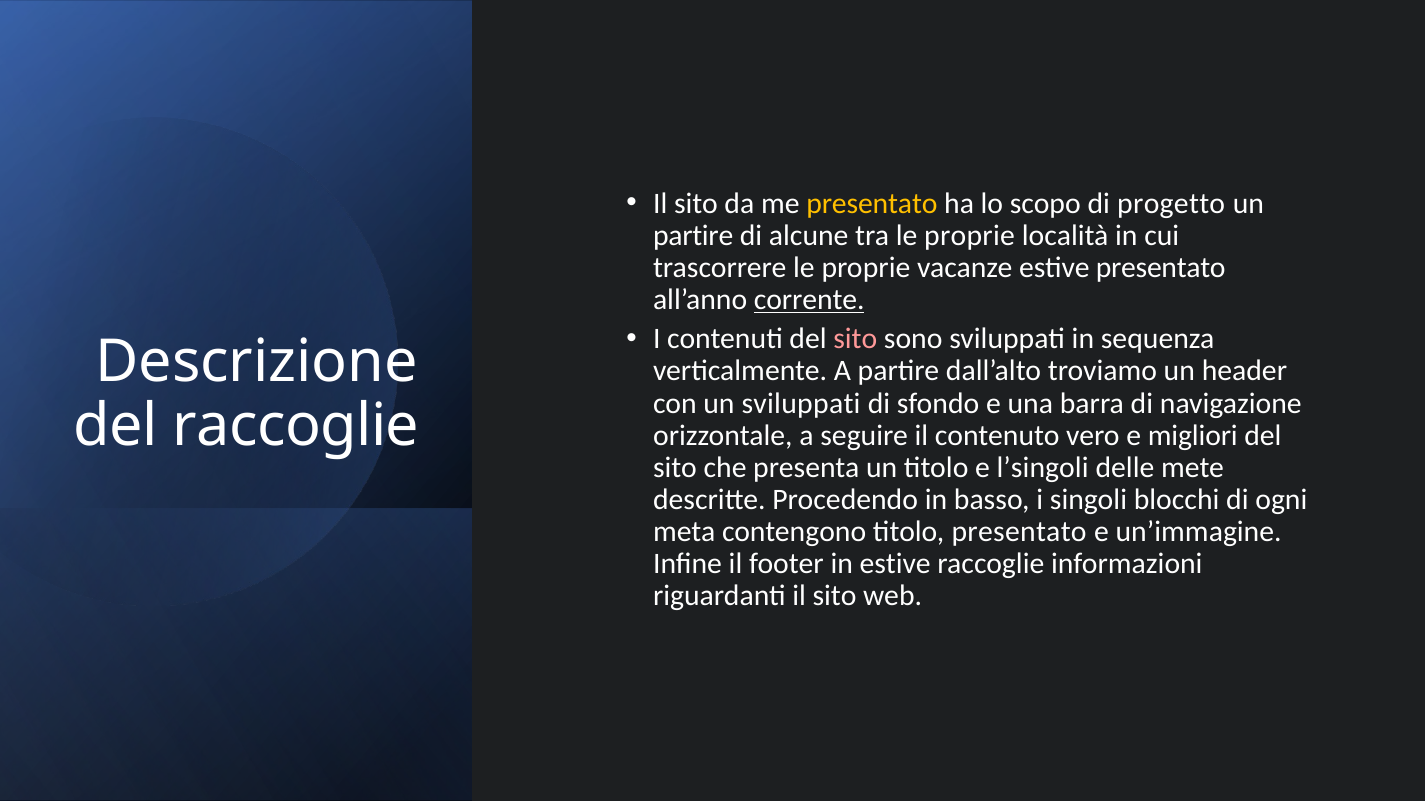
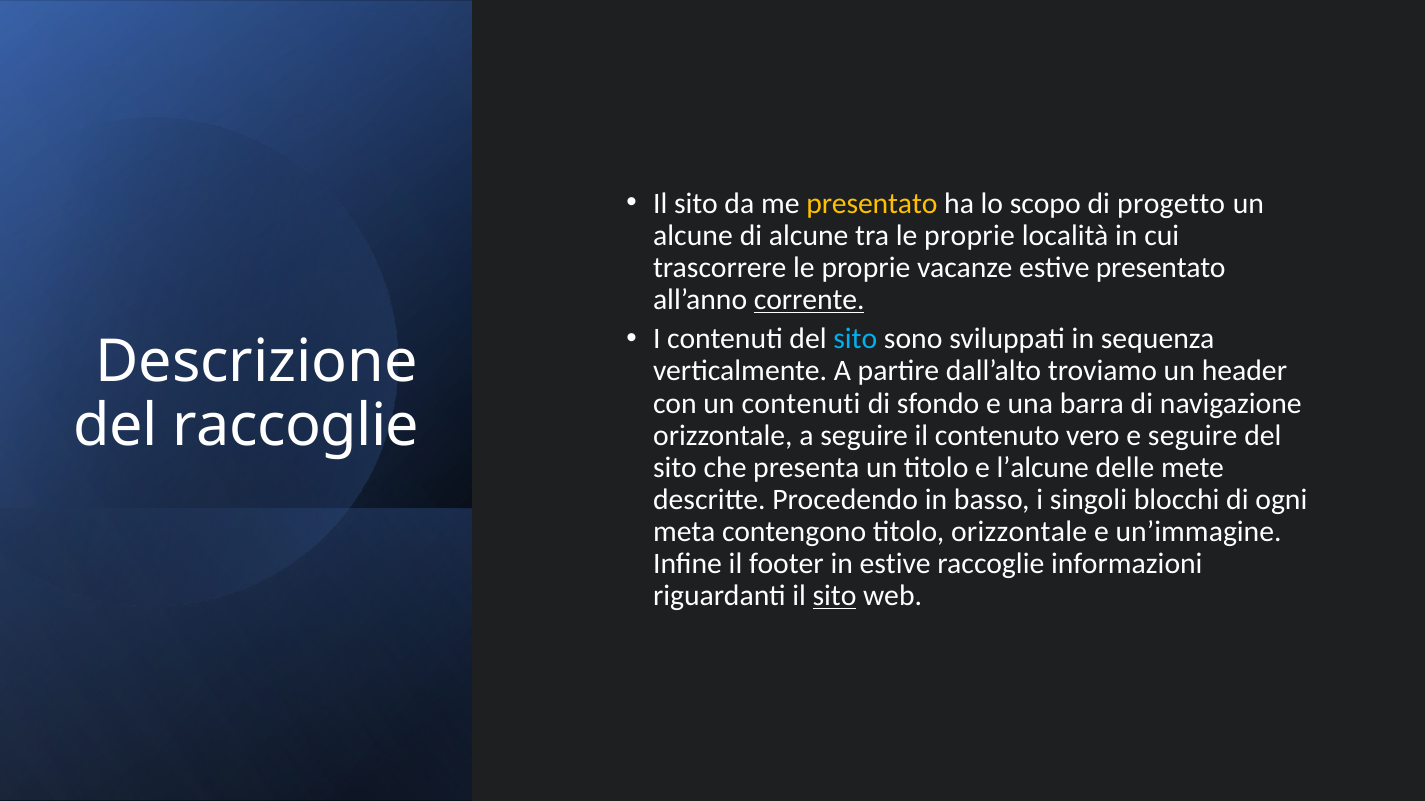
partire: partire -> alcune (693, 236)
sito colour: pink -> light blue (855, 339)
un sviluppati: sviluppati -> contenuti (801, 404)
e migliori: migliori -> seguire (1193, 436)
l’singoli: l’singoli -> l’alcune (1043, 468)
titolo presentato: presentato -> orizzontale (1019, 532)
sito underline: none -> present (835, 596)
